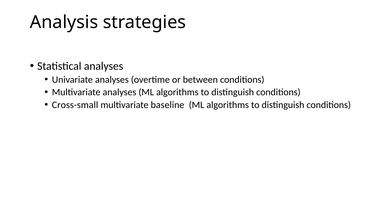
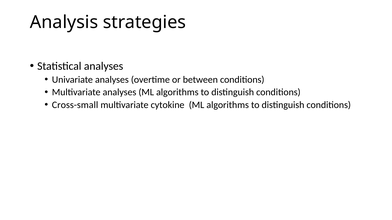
baseline: baseline -> cytokine (168, 105)
